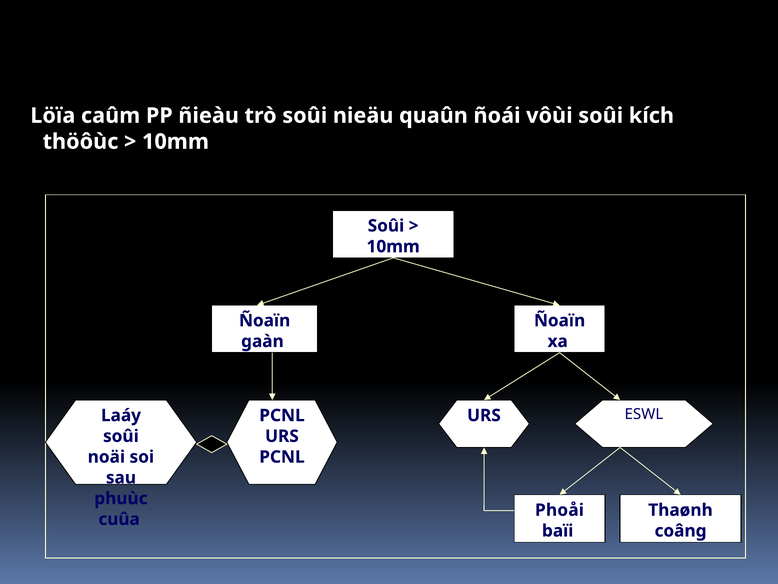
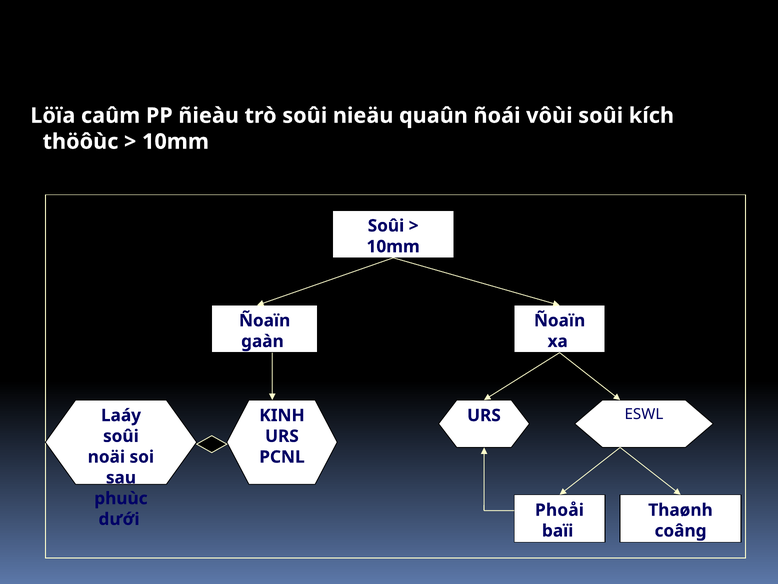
PCNL: PCNL -> KINH (282, 415)
cuûa: cuûa -> dưới (119, 519)
